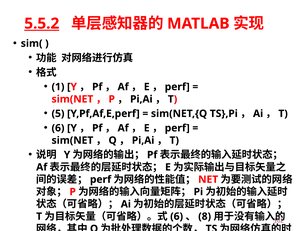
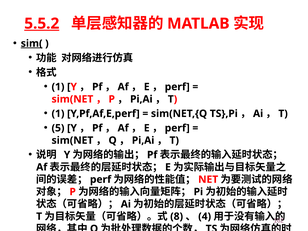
sim( underline: none -> present (32, 43)
5: 5 -> 1 (58, 114)
6: 6 -> 5 (58, 128)
6: 6 -> 8 (177, 216)
8: 8 -> 4 (205, 216)
